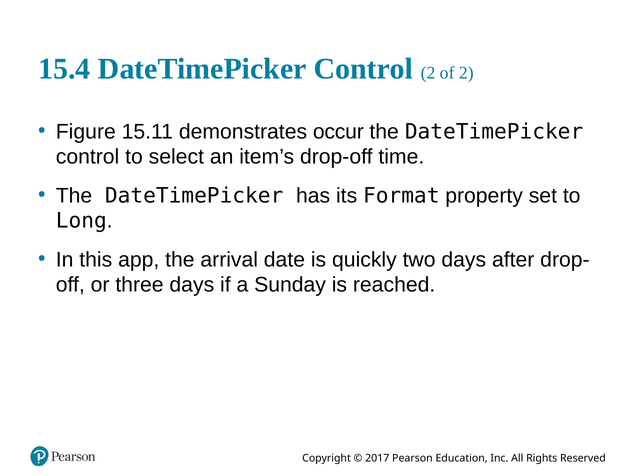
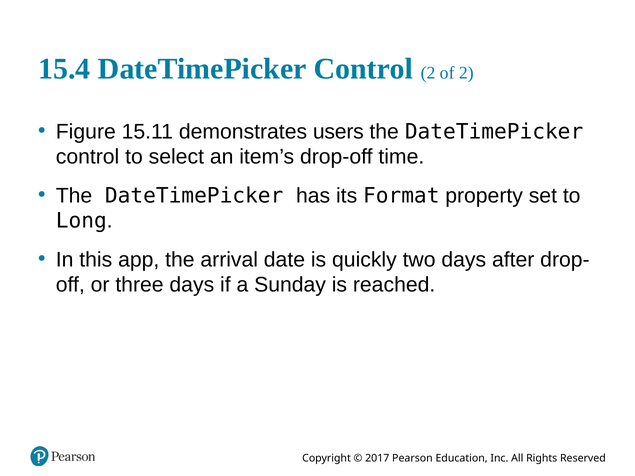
occur: occur -> users (338, 132)
